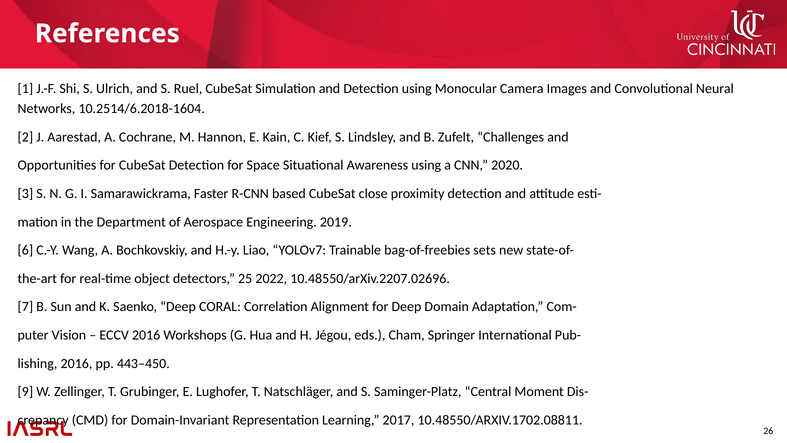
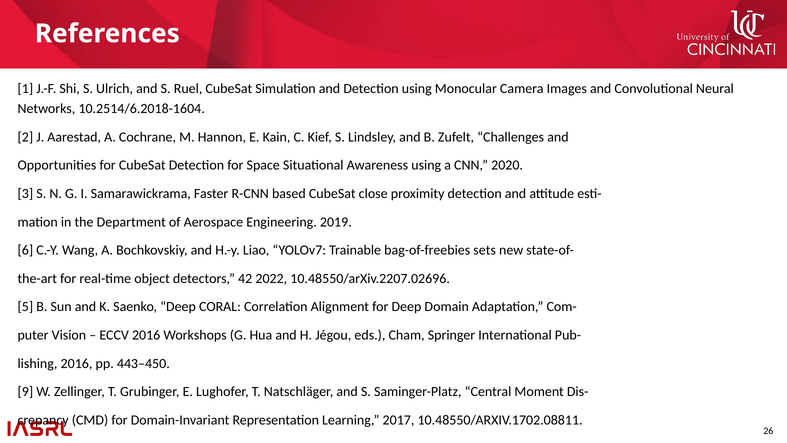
25: 25 -> 42 (245, 278)
7: 7 -> 5 (25, 307)
